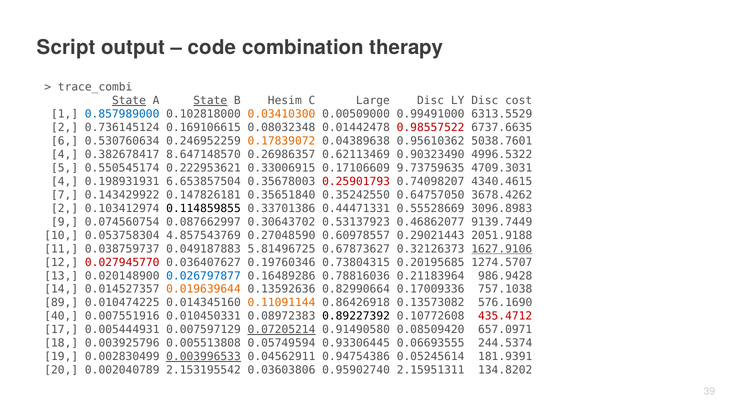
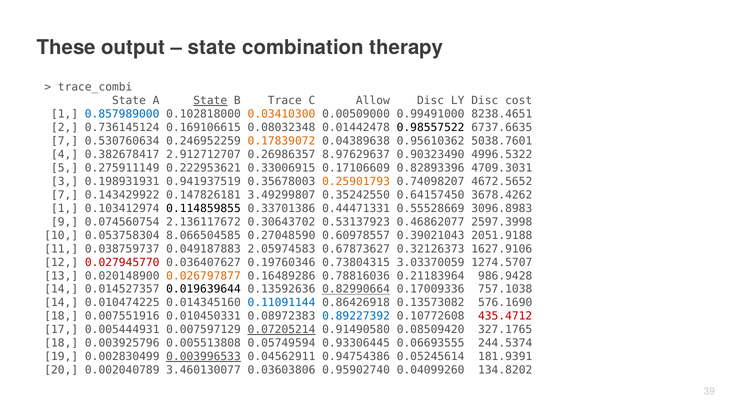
Script: Script -> These (66, 47)
code: code -> state (212, 47)
State underline: present -> none (129, 101)
Hesim: Hesim -> Trace (285, 101)
Large: Large -> Allow (373, 101)
6313.5529: 6313.5529 -> 8238.4651 (502, 114)
0.98557522 colour: red -> black (431, 128)
6: 6 -> 7 (65, 141)
8.647148570: 8.647148570 -> 2.912712707 (204, 155)
0.62113469: 0.62113469 -> 8.97629637 (356, 155)
0.550545174: 0.550545174 -> 0.275911149 (122, 168)
9.73759635: 9.73759635 -> 0.82893396 (431, 168)
4: 4 -> 3 (65, 182)
6.653857504: 6.653857504 -> 0.941937519 (204, 182)
0.25901793 colour: red -> orange (356, 182)
4340.4615: 4340.4615 -> 4672.5652 (502, 182)
0.35651840: 0.35651840 -> 3.49299807 (281, 195)
0.64757050: 0.64757050 -> 0.64157450 (431, 195)
2: 2 -> 1 (65, 209)
0.087662997: 0.087662997 -> 2.136117672 (204, 222)
9139.7449: 9139.7449 -> 2597.3998 (502, 222)
4.857543769: 4.857543769 -> 8.066504585 (203, 236)
0.29021443: 0.29021443 -> 0.39021043 (431, 236)
5.81496725: 5.81496725 -> 2.05974583 (282, 249)
1627.9106 underline: present -> none (502, 249)
0.20195685: 0.20195685 -> 3.03370059 (431, 263)
0.026797877 colour: blue -> orange (203, 276)
0.019639644 colour: orange -> black (203, 290)
0.82990664 underline: none -> present (356, 290)
89: 89 -> 14 (61, 303)
0.11091144 colour: orange -> blue (282, 303)
40: 40 -> 18 (61, 317)
0.89227392 colour: black -> blue (356, 317)
657.0971: 657.0971 -> 327.1765 (505, 330)
2.153195542: 2.153195542 -> 3.460130077 (203, 371)
2.15951311: 2.15951311 -> 0.04099260 (431, 371)
